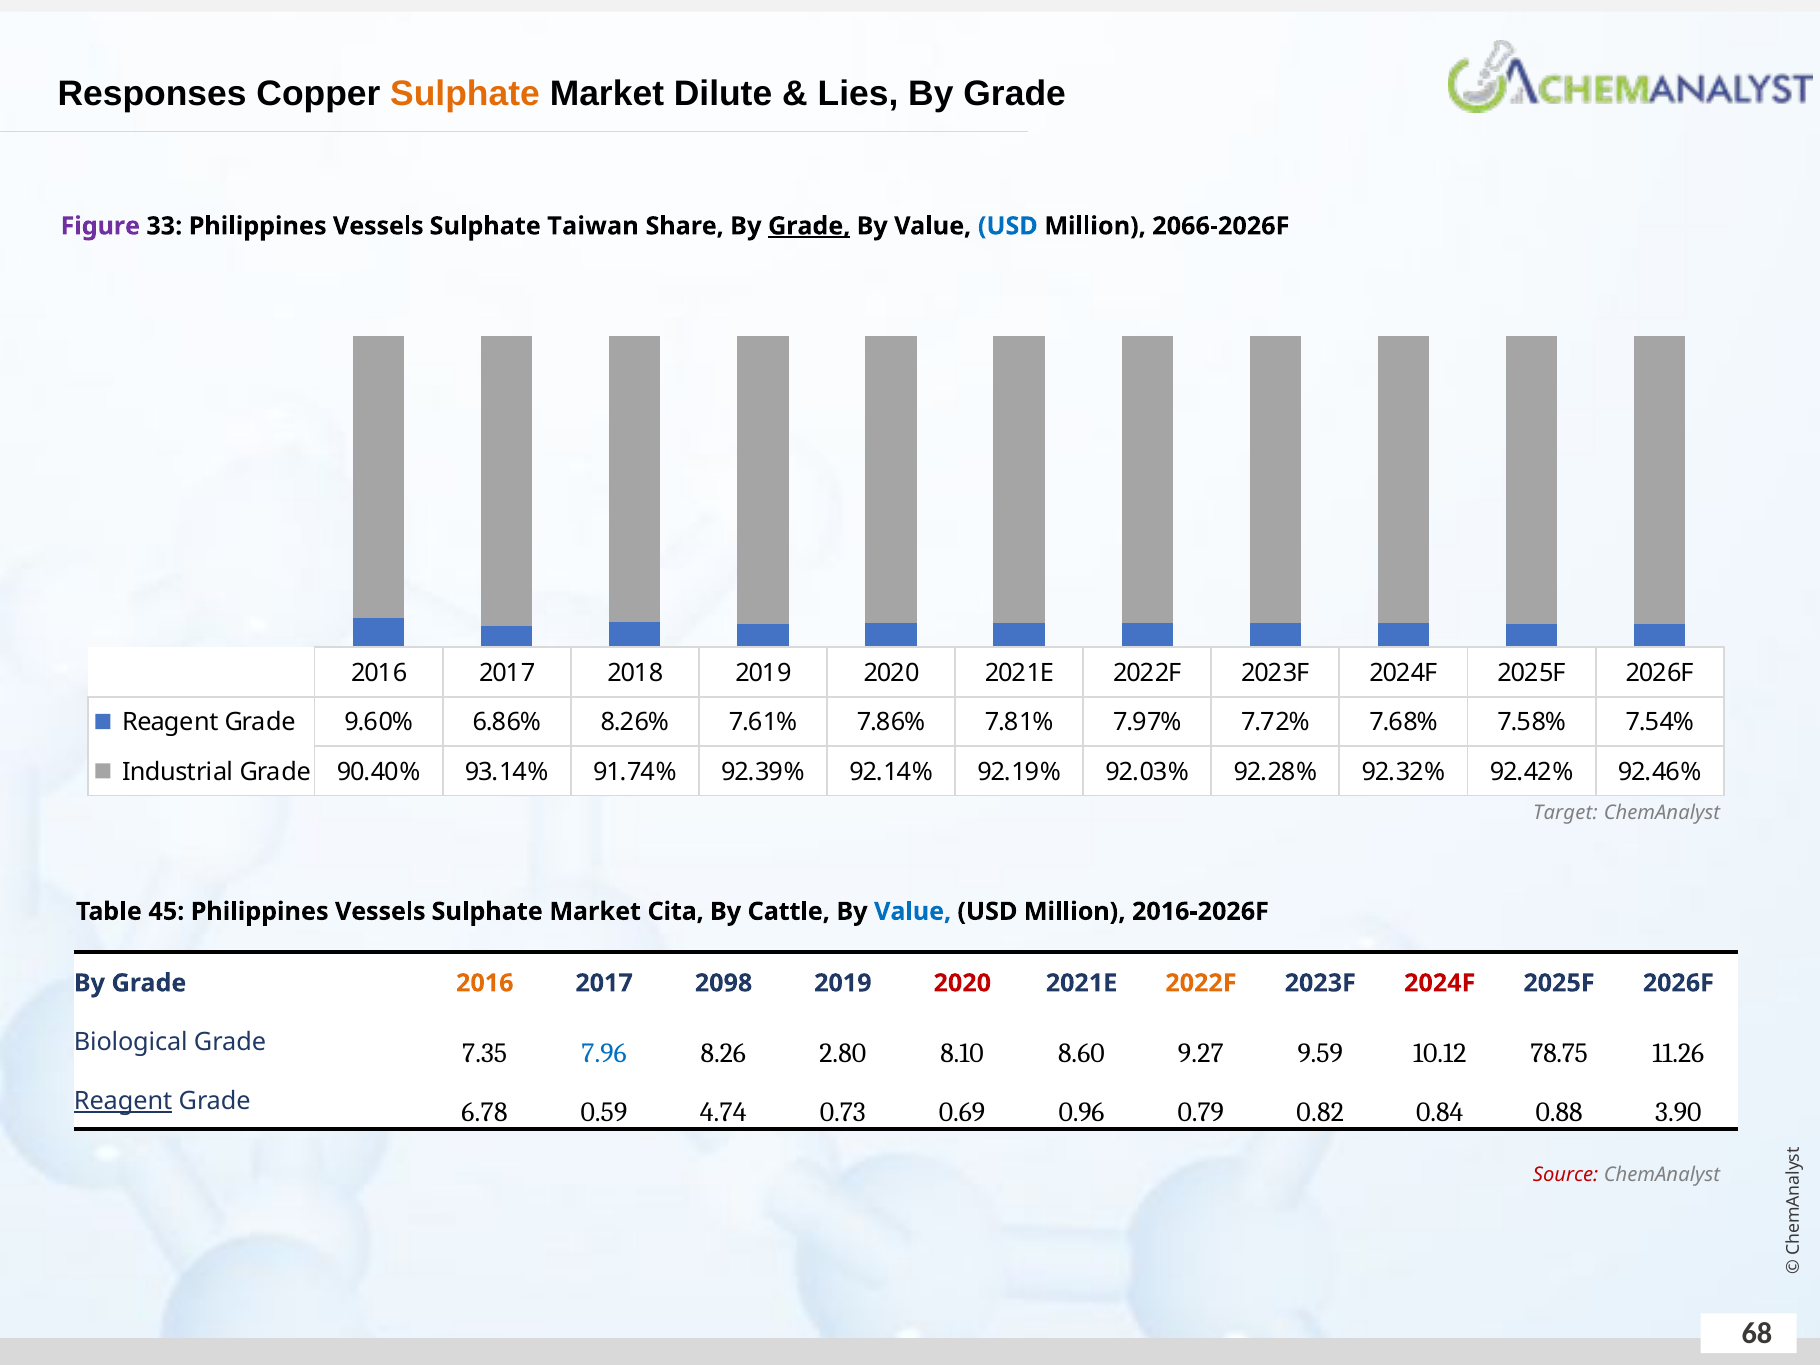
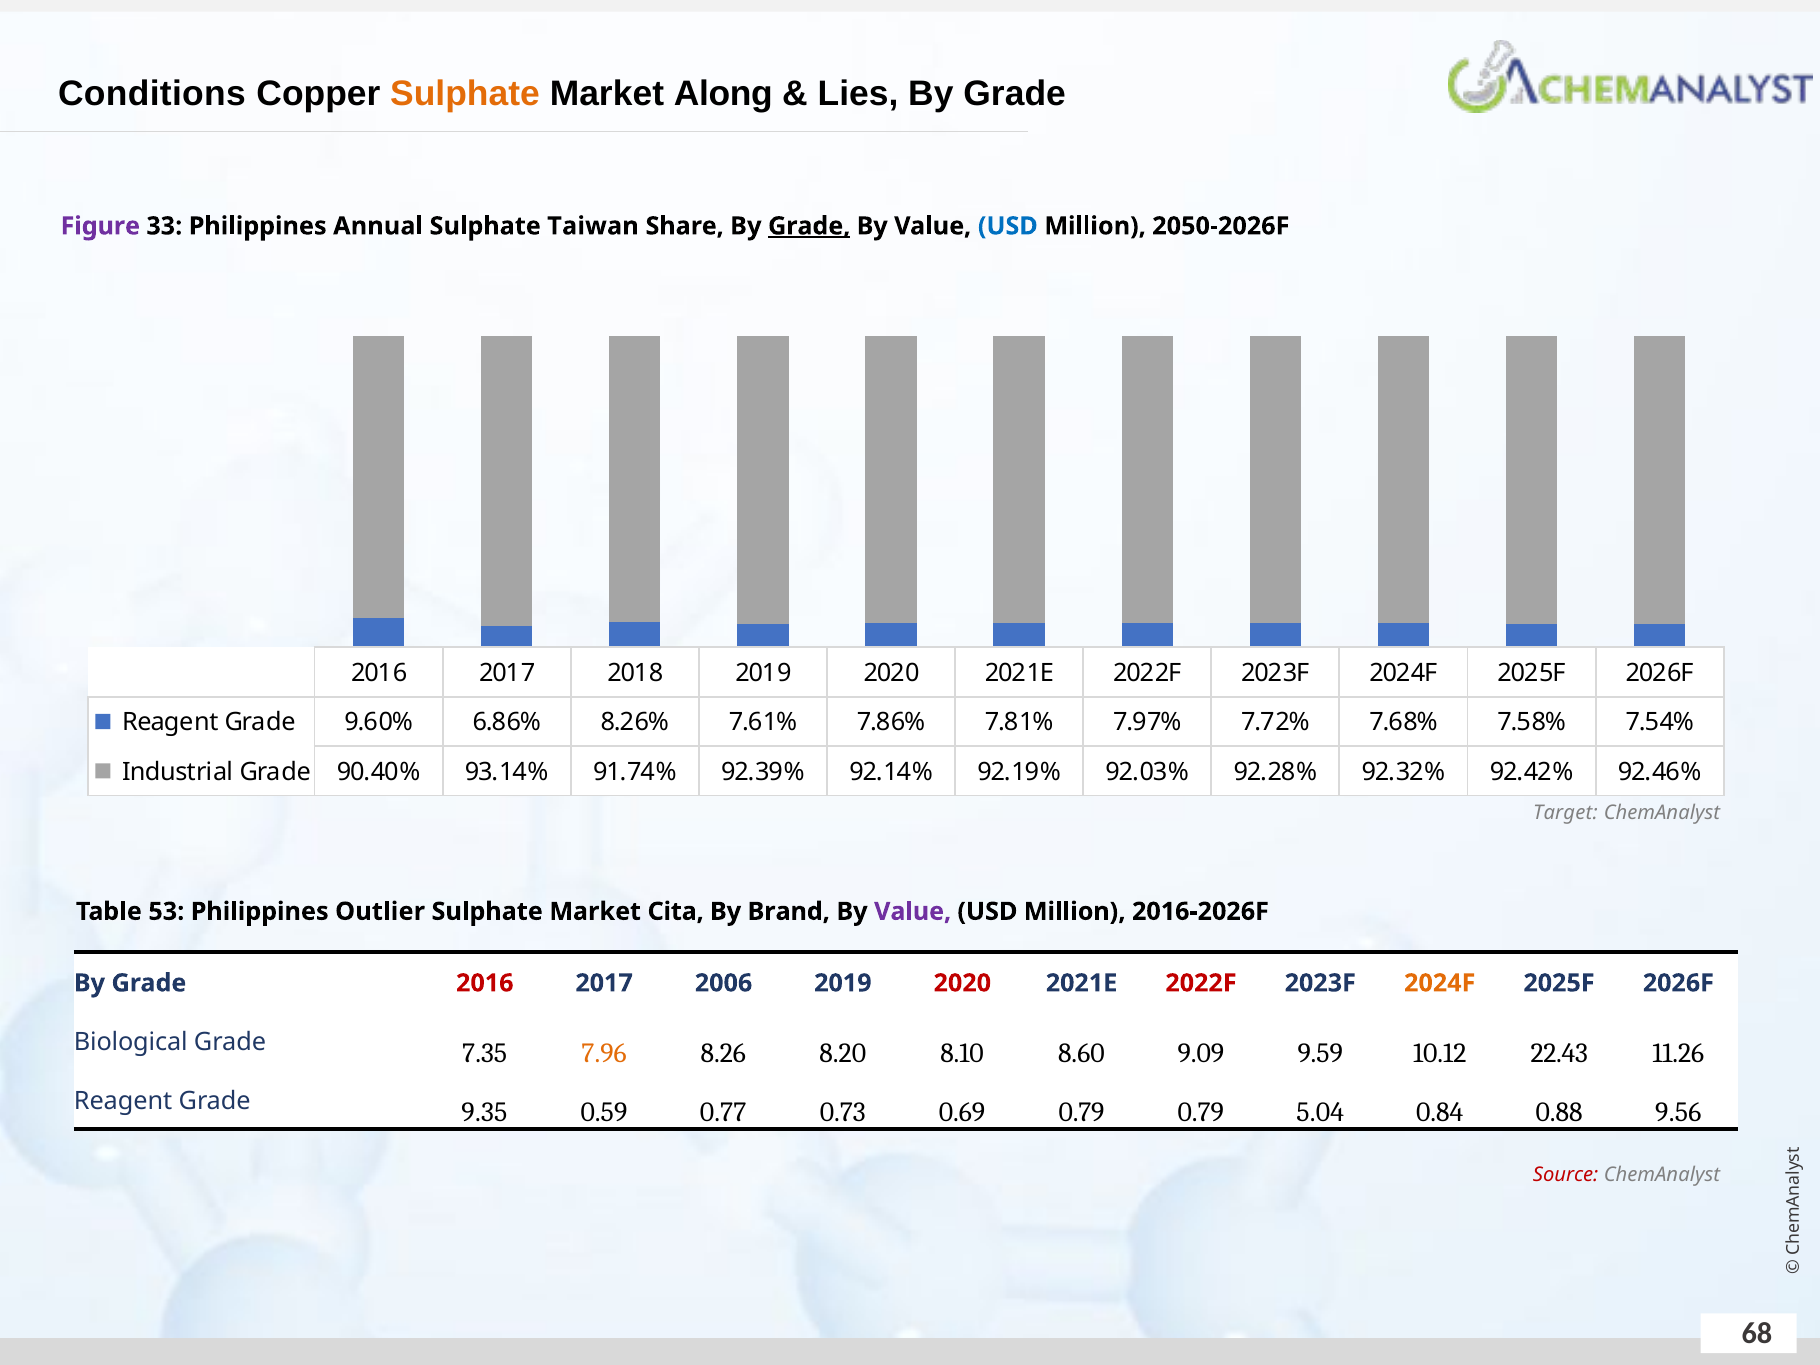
Responses: Responses -> Conditions (152, 94)
Dilute: Dilute -> Along (723, 94)
33 Philippines Vessels: Vessels -> Annual (378, 226)
2066-2026F: 2066-2026F -> 2050-2026F (1221, 226)
45: 45 -> 53 (166, 911)
Vessels: Vessels -> Outlier (380, 911)
Cattle: Cattle -> Brand (789, 911)
Value colour: blue -> purple (913, 911)
2016 colour: orange -> red (485, 983)
2098: 2098 -> 2006 (724, 983)
2022F colour: orange -> red (1201, 983)
2024F colour: red -> orange (1440, 983)
7.96 colour: blue -> orange (604, 1054)
2.80: 2.80 -> 8.20 (843, 1054)
9.27: 9.27 -> 9.09 (1201, 1054)
78.75: 78.75 -> 22.43 (1559, 1054)
Reagent underline: present -> none (123, 1101)
6.78: 6.78 -> 9.35 (484, 1113)
4.74: 4.74 -> 0.77 (723, 1113)
0.69 0.96: 0.96 -> 0.79 (1082, 1113)
0.82: 0.82 -> 5.04 (1320, 1113)
3.90: 3.90 -> 9.56 (1678, 1113)
